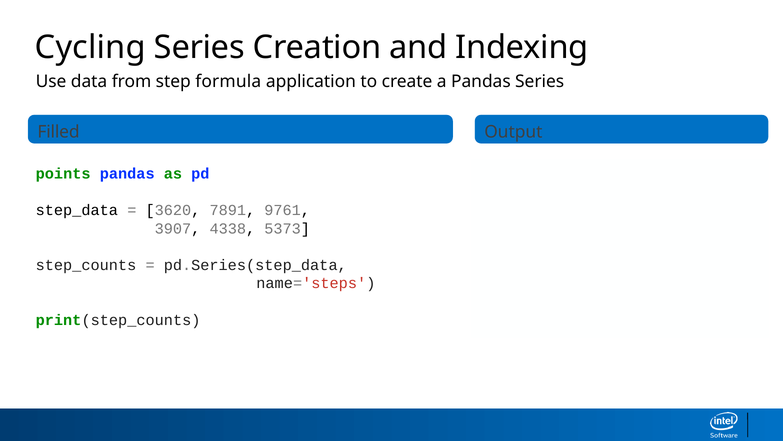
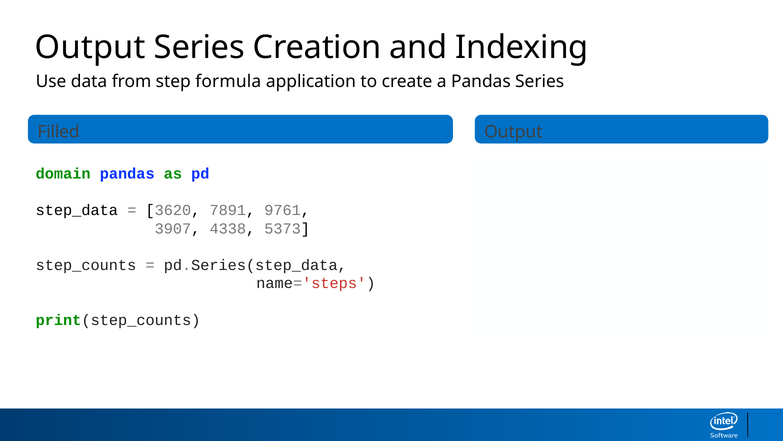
Cycling: Cycling -> Output (90, 47)
points: points -> domain (63, 173)
